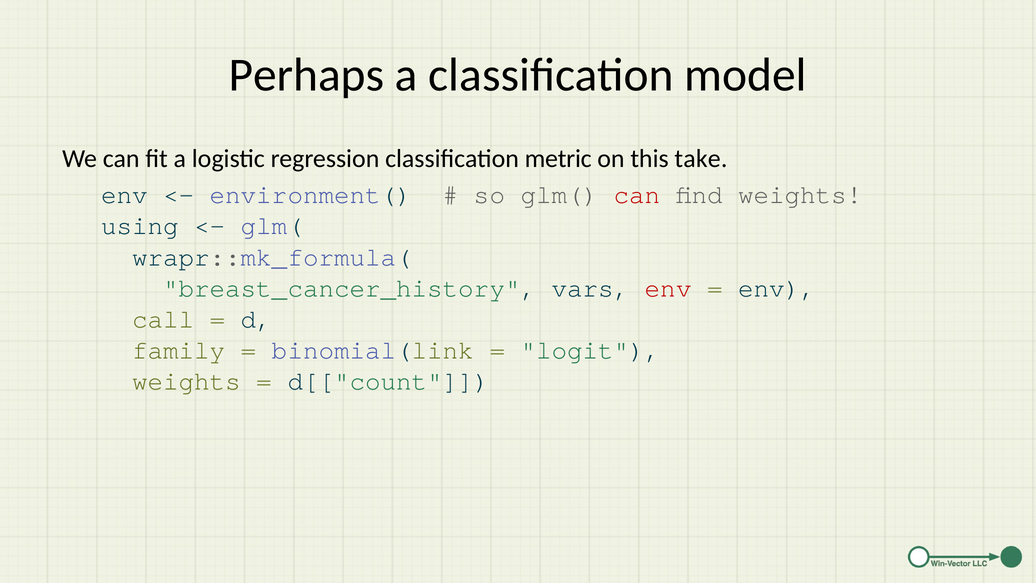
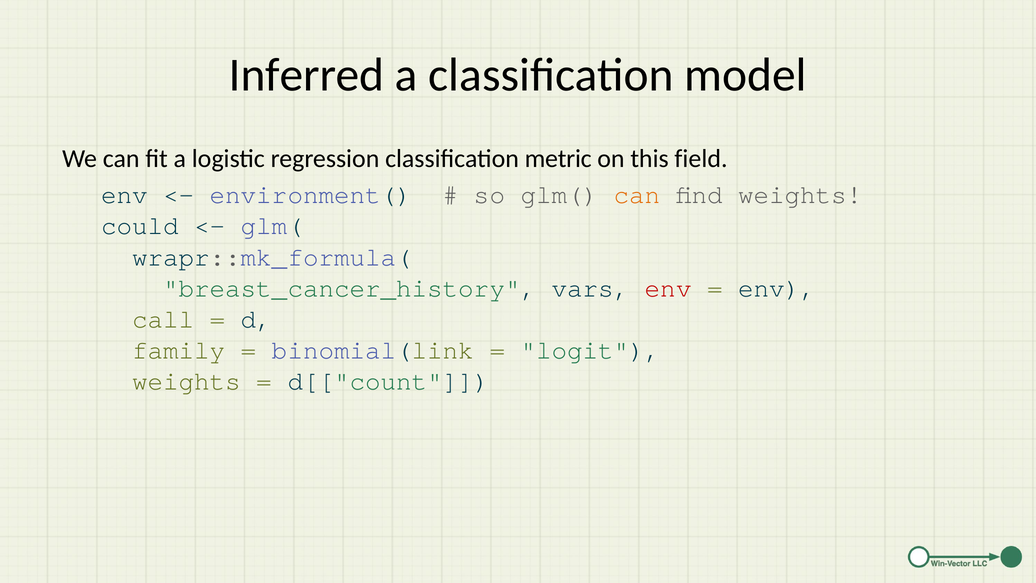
Perhaps: Perhaps -> Inferred (307, 75)
take: take -> field (701, 159)
can colour: red -> orange (637, 195)
using: using -> could (140, 226)
